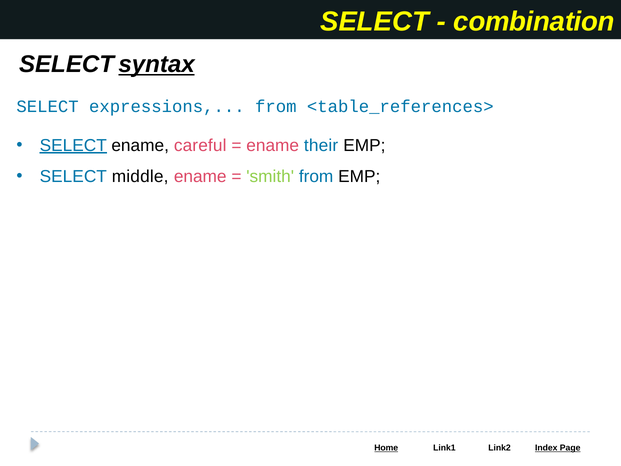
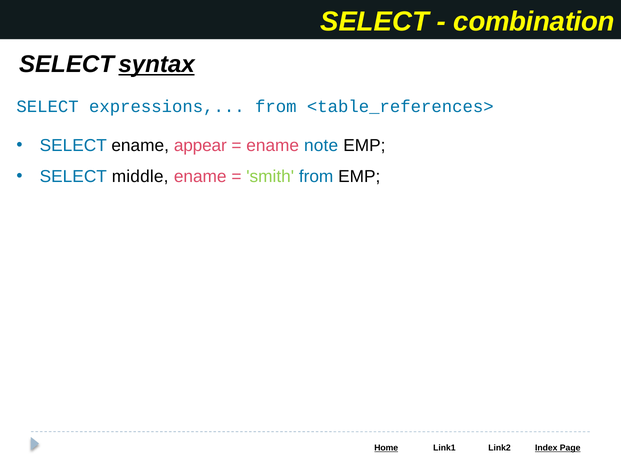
SELECT underline: present -> none (73, 145)
careful: careful -> appear (200, 145)
their: their -> note (321, 145)
